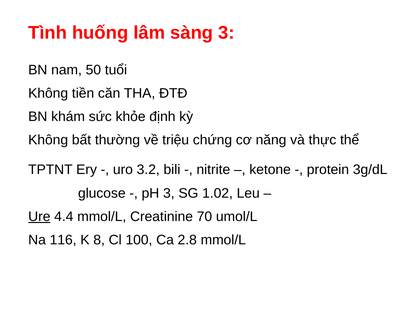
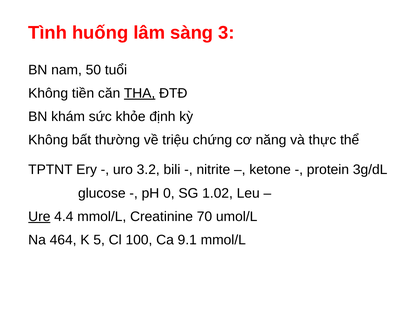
THA underline: none -> present (140, 93)
pH 3: 3 -> 0 (169, 193)
116: 116 -> 464 (63, 240)
8: 8 -> 5 (99, 240)
2.8: 2.8 -> 9.1 (187, 240)
